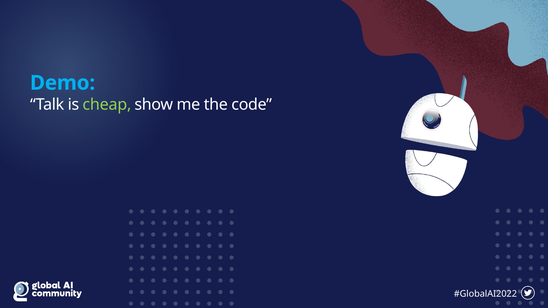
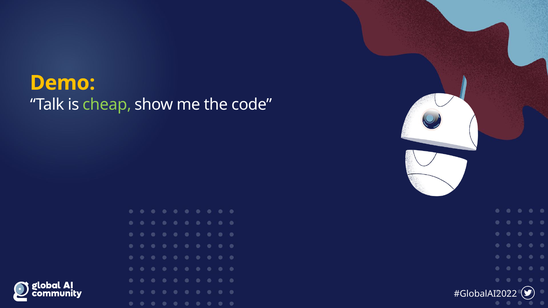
Demo colour: light blue -> yellow (63, 83)
